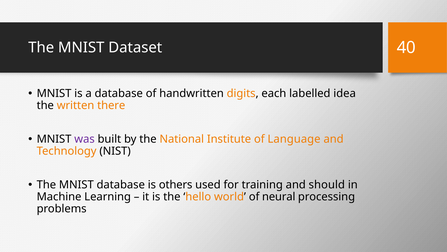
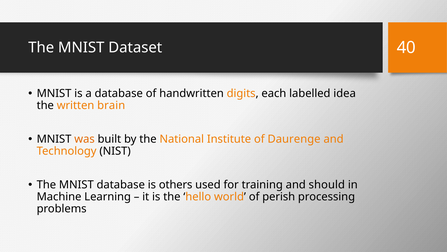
there: there -> brain (111, 105)
was colour: purple -> orange (85, 139)
Language: Language -> Daurenge (294, 139)
neural: neural -> perish (279, 196)
